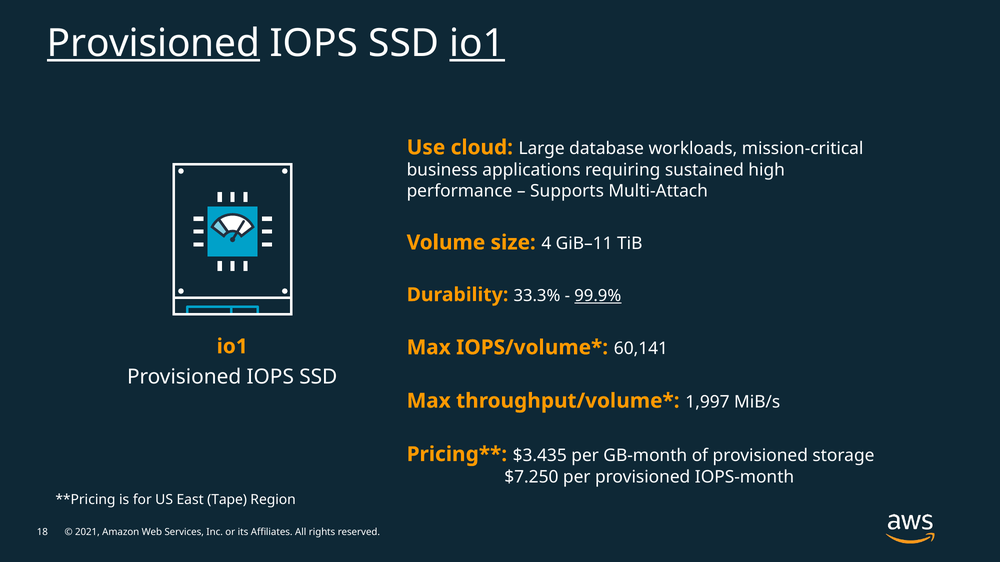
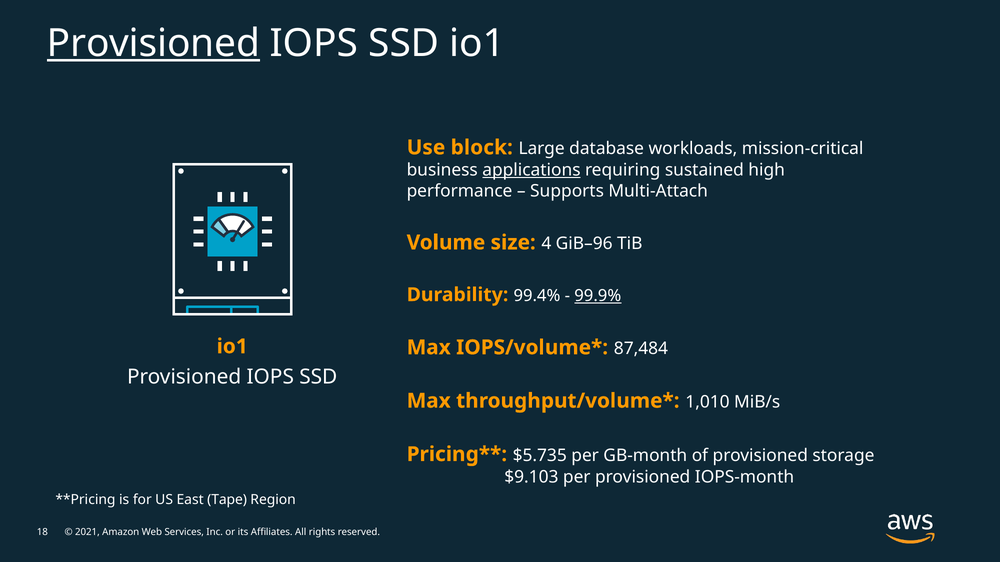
io1 underline: present -> none (477, 44)
cloud: cloud -> block (482, 148)
applications underline: none -> present (531, 170)
GiB–11: GiB–11 -> GiB–96 (584, 244)
33.3%: 33.3% -> 99.4% (537, 296)
60,141: 60,141 -> 87,484 (641, 349)
1,997: 1,997 -> 1,010 (707, 402)
$3.435: $3.435 -> $5.735 (540, 456)
$7.250: $7.250 -> $9.103 (531, 477)
